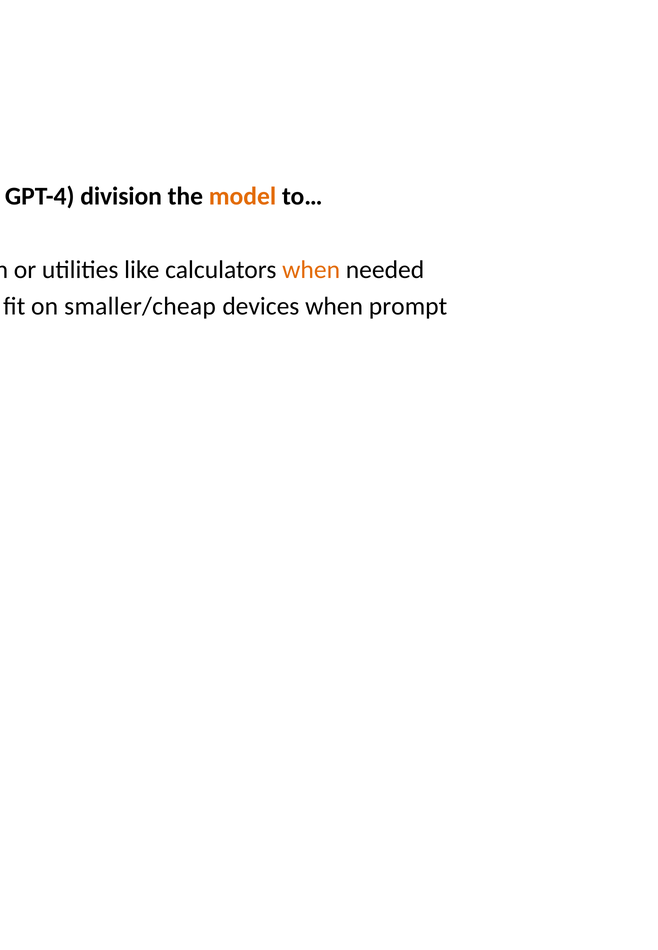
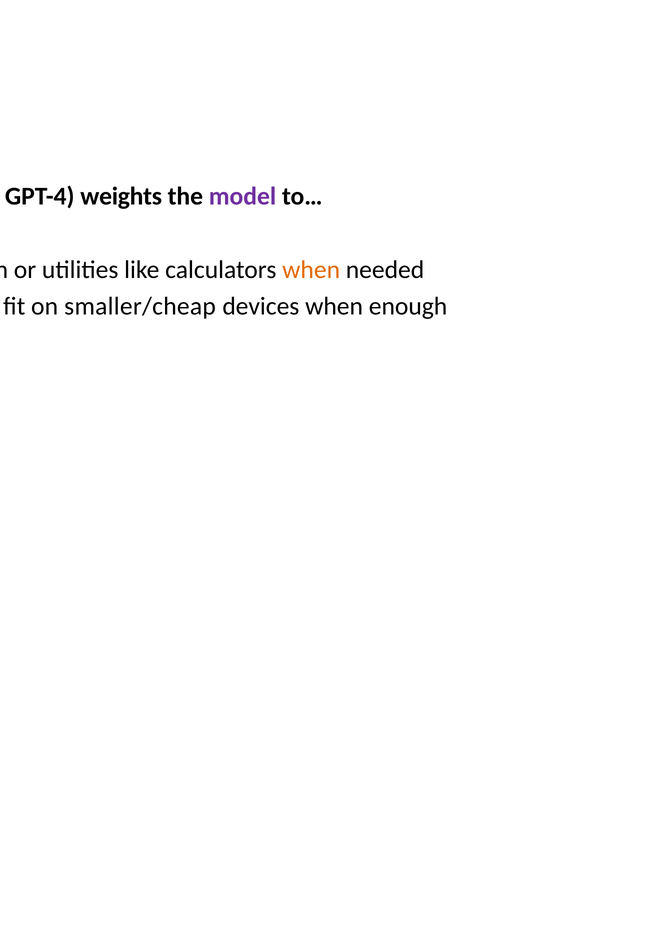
division: division -> weights (121, 196)
model colour: orange -> purple (243, 196)
prompt: prompt -> enough (408, 307)
